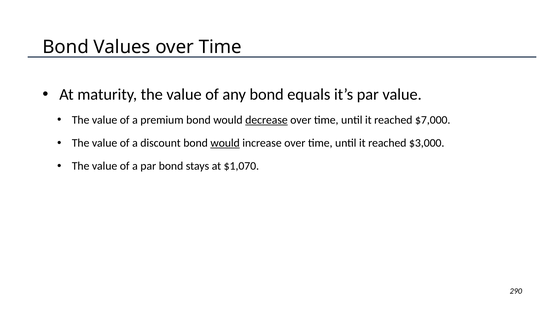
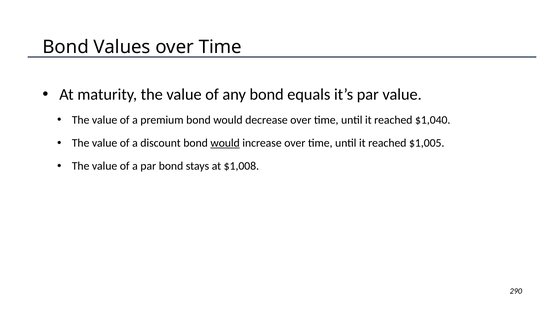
decrease underline: present -> none (266, 120)
$7,000: $7,000 -> $1,040 (433, 120)
$3,000: $3,000 -> $1,005 (427, 143)
$1,070: $1,070 -> $1,008 (241, 166)
